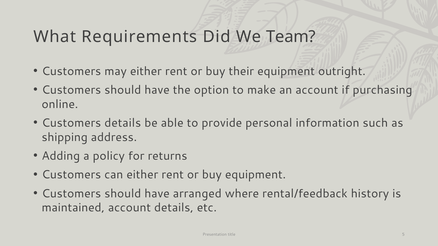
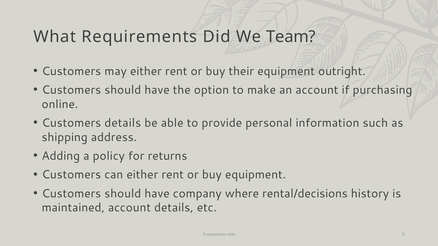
arranged: arranged -> company (197, 194)
rental/feedback: rental/feedback -> rental/decisions (305, 194)
